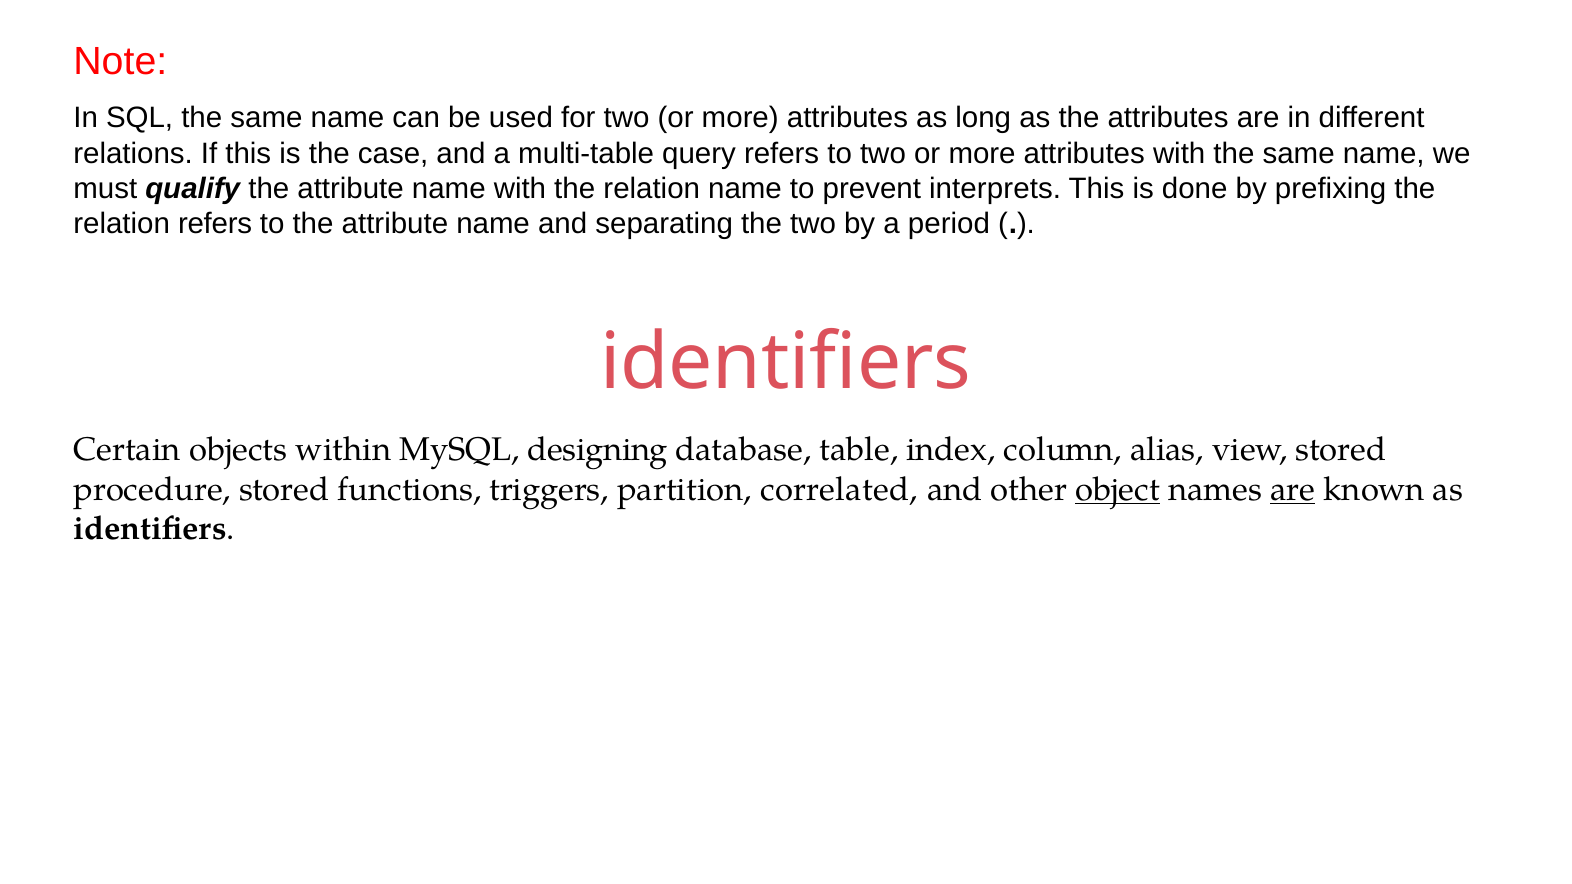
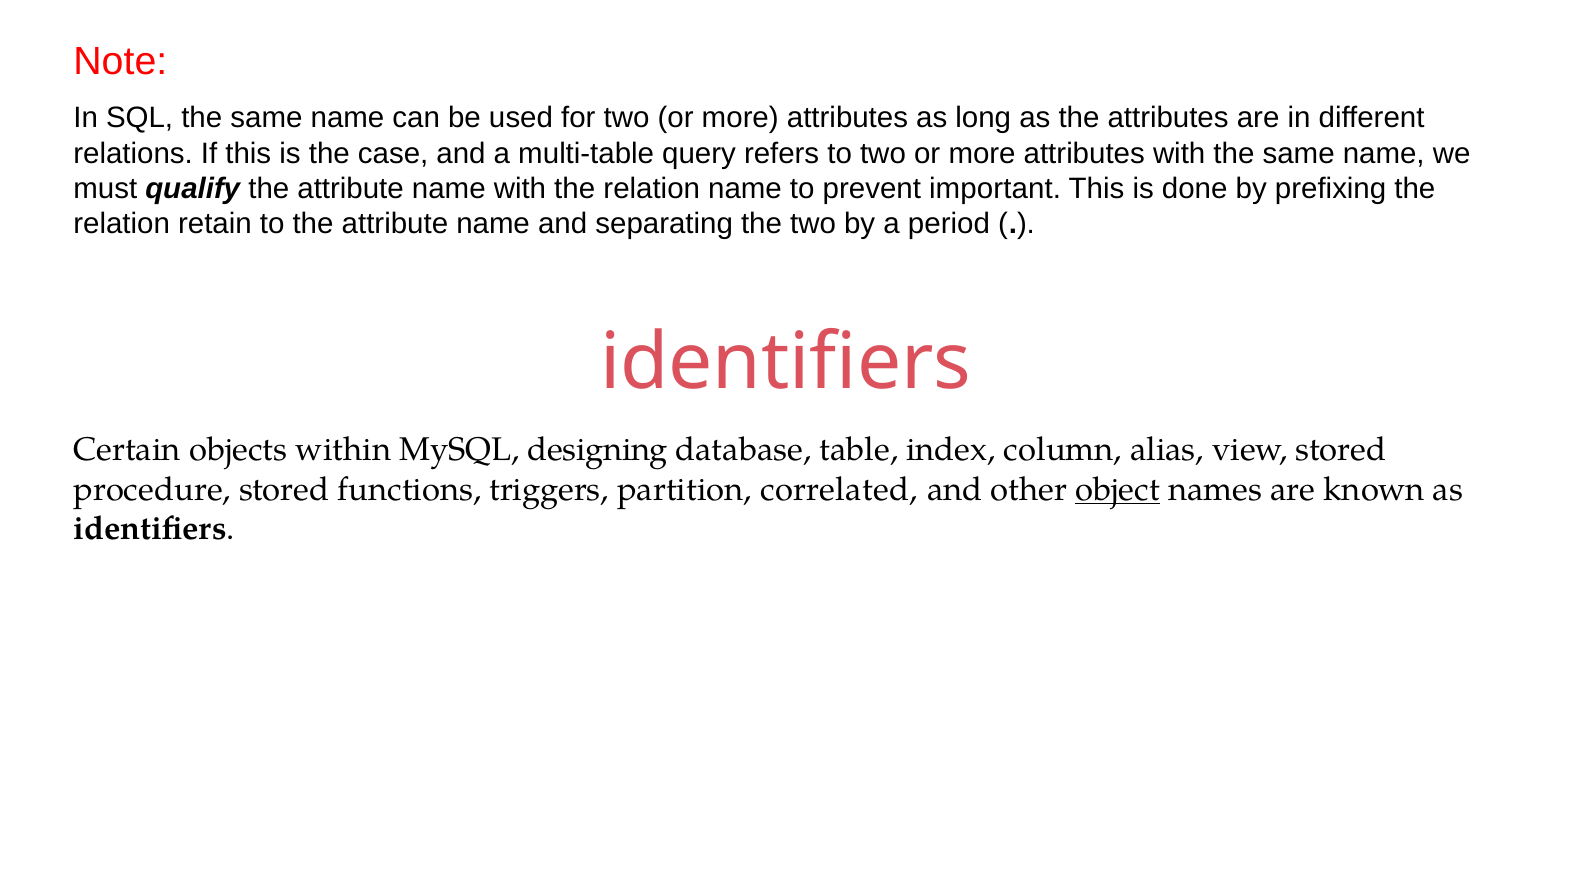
interprets: interprets -> important (995, 189)
relation refers: refers -> retain (215, 224)
are underline: present -> none (1293, 490)
